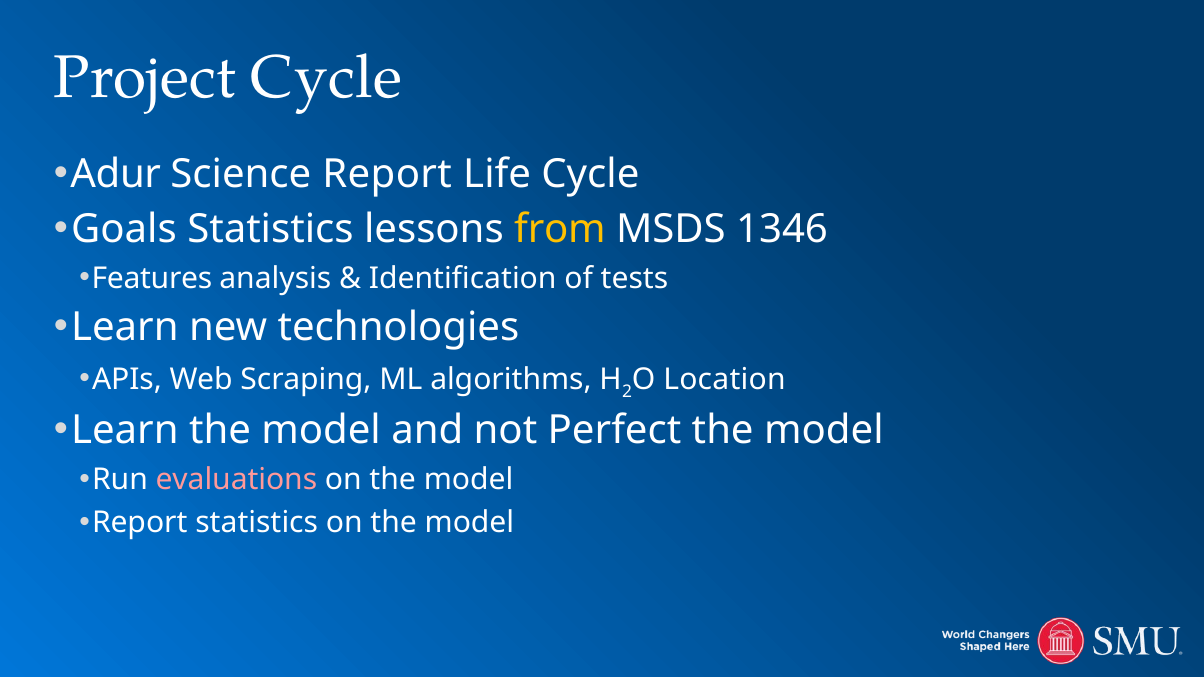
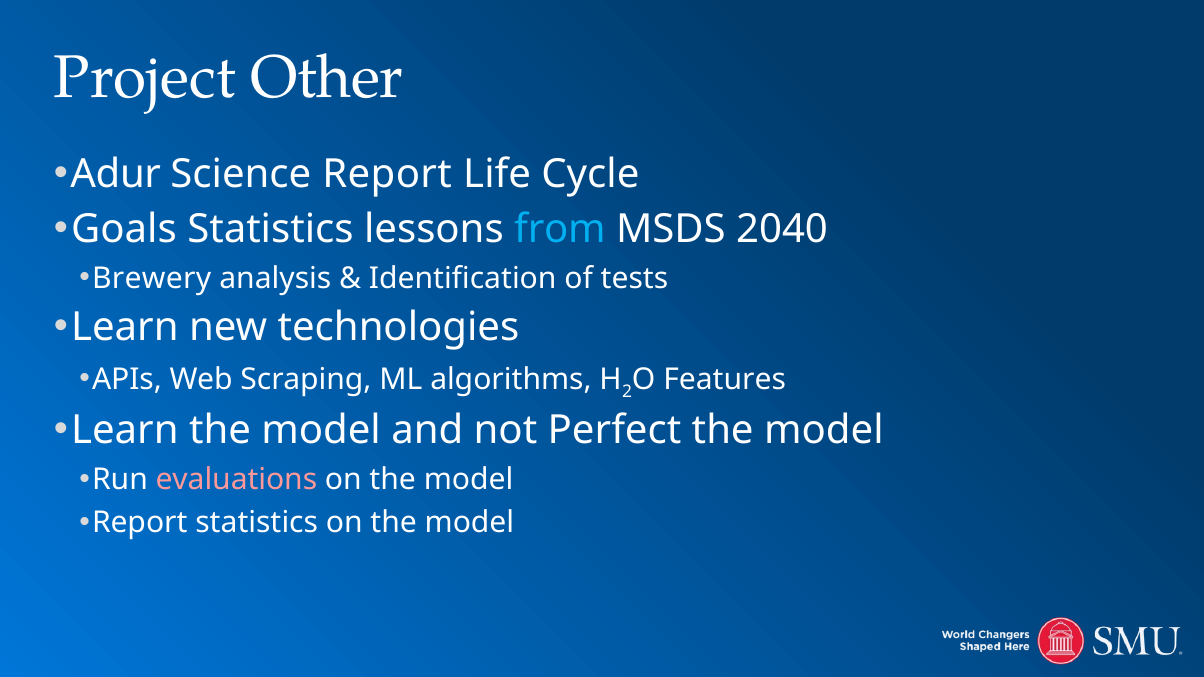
Project Cycle: Cycle -> Other (327, 77)
from colour: yellow -> light blue (560, 229)
1346: 1346 -> 2040 (782, 229)
Features: Features -> Brewery (152, 278)
Location: Location -> Features (725, 380)
